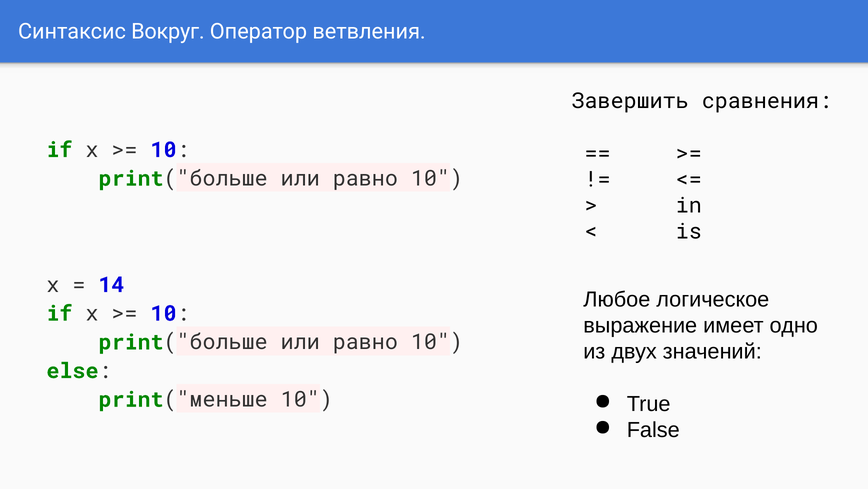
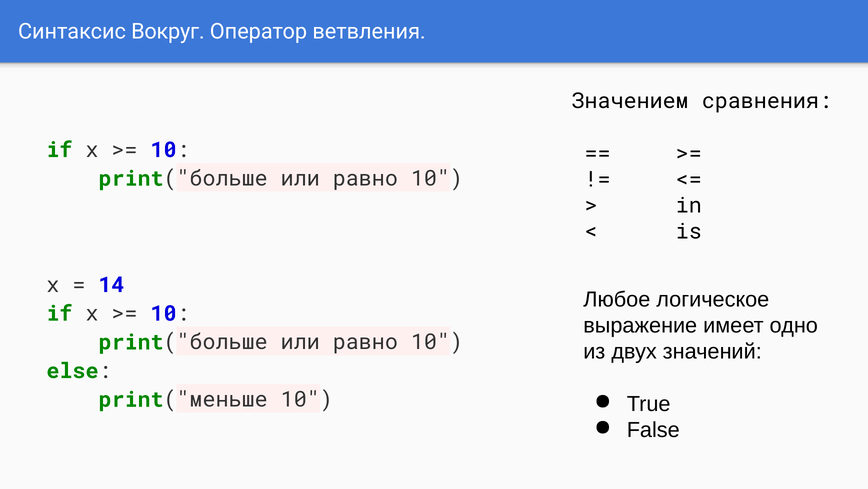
Завершить: Завершить -> Значением (630, 101)
